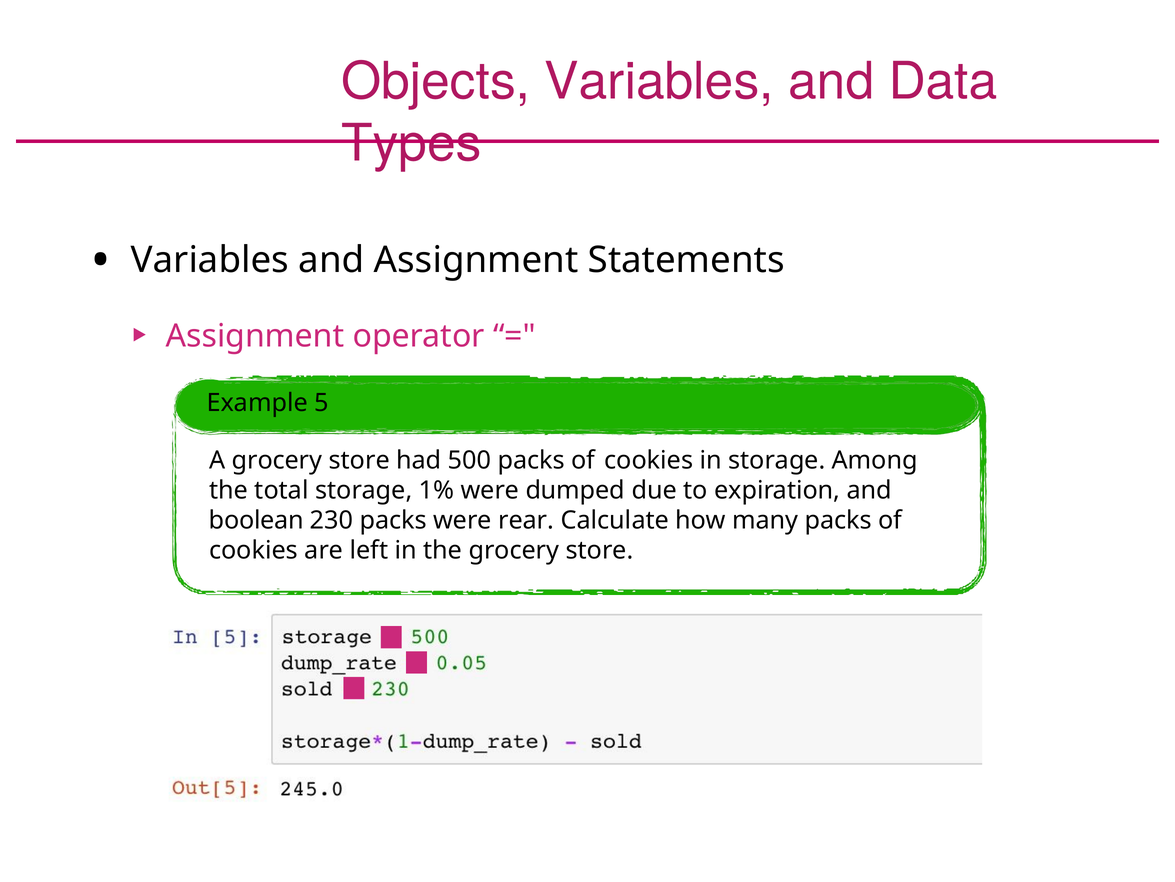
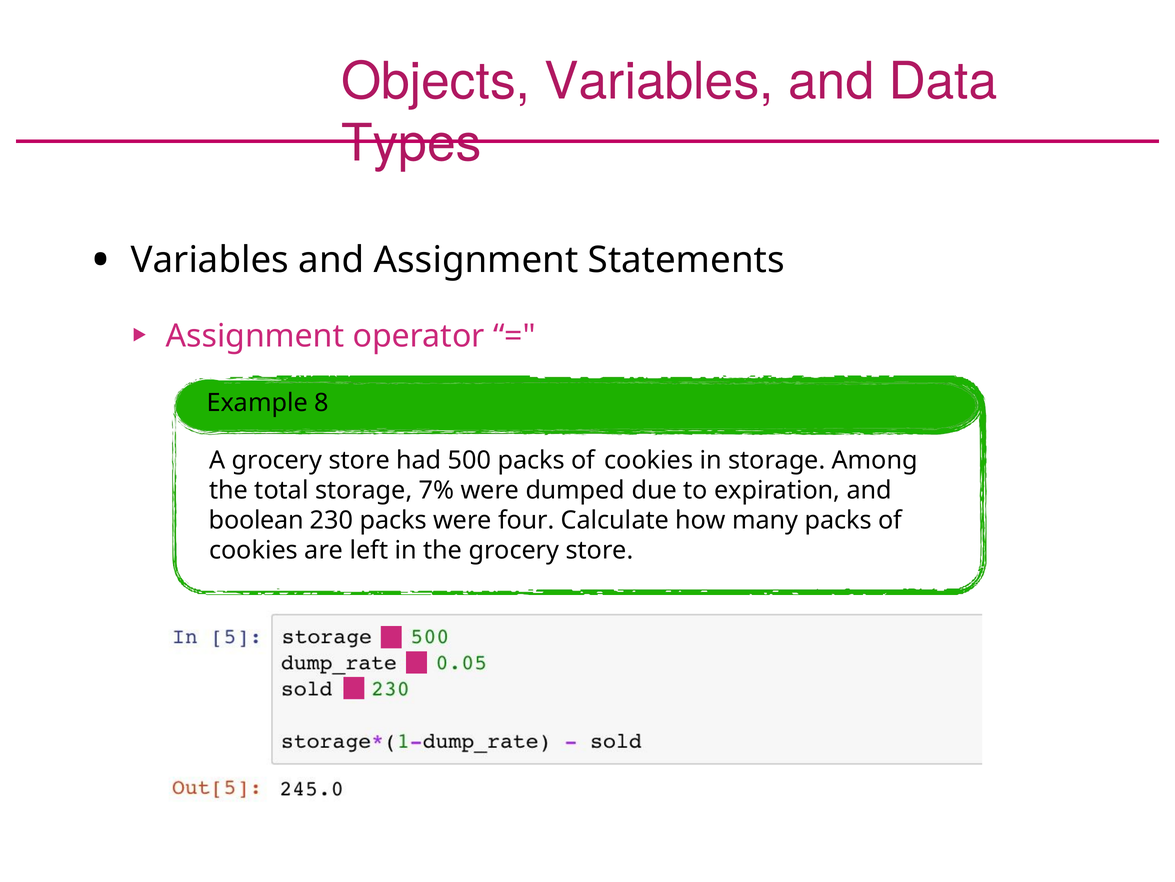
5: 5 -> 8 (322, 403)
1%: 1% -> 7% (436, 490)
rear: rear -> four (526, 520)
